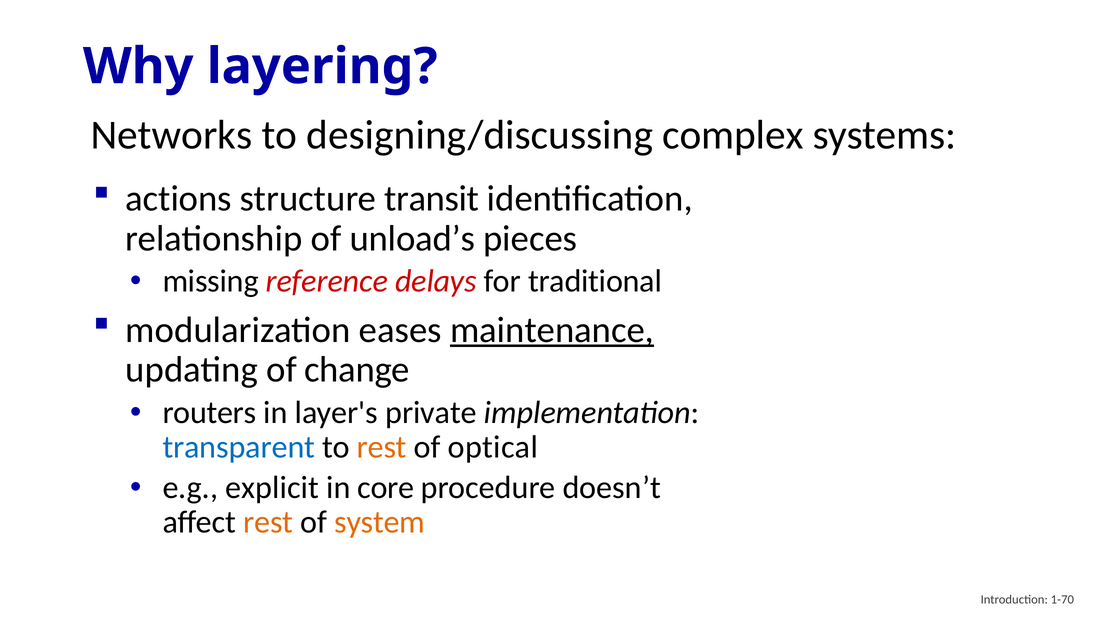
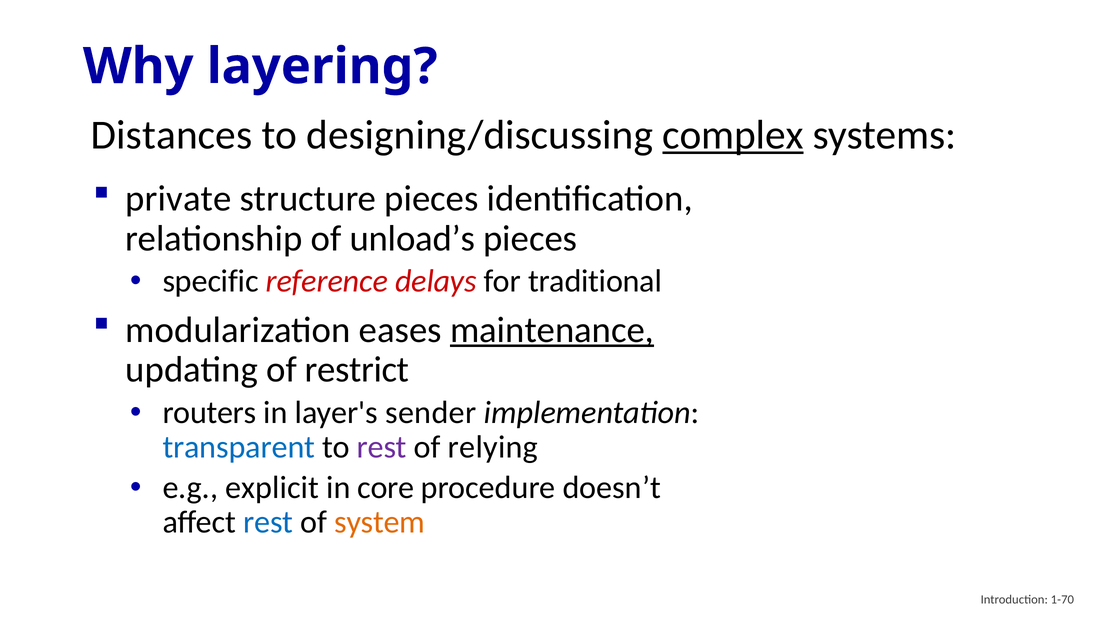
Networks: Networks -> Distances (171, 135)
complex underline: none -> present (733, 135)
actions: actions -> private (178, 199)
structure transit: transit -> pieces (431, 199)
missing: missing -> specific (211, 282)
change: change -> restrict (357, 370)
private: private -> sender (431, 413)
rest colour: orange -> purple (382, 448)
optical: optical -> relying (493, 448)
rest colour: orange -> blue (268, 523)
